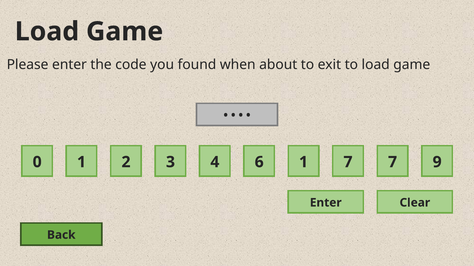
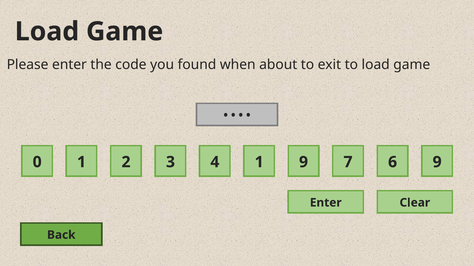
4 6: 6 -> 1 (259, 162)
1 1: 1 -> 9 (304, 162)
7 7: 7 -> 6 (393, 162)
